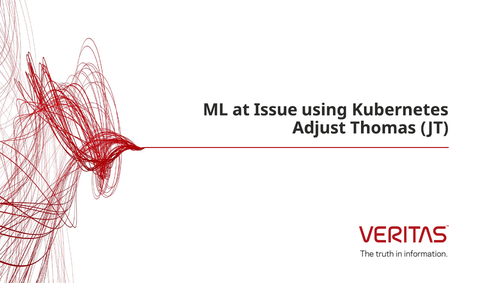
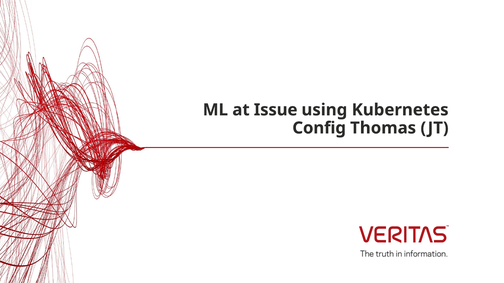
Adjust: Adjust -> Config (319, 128)
